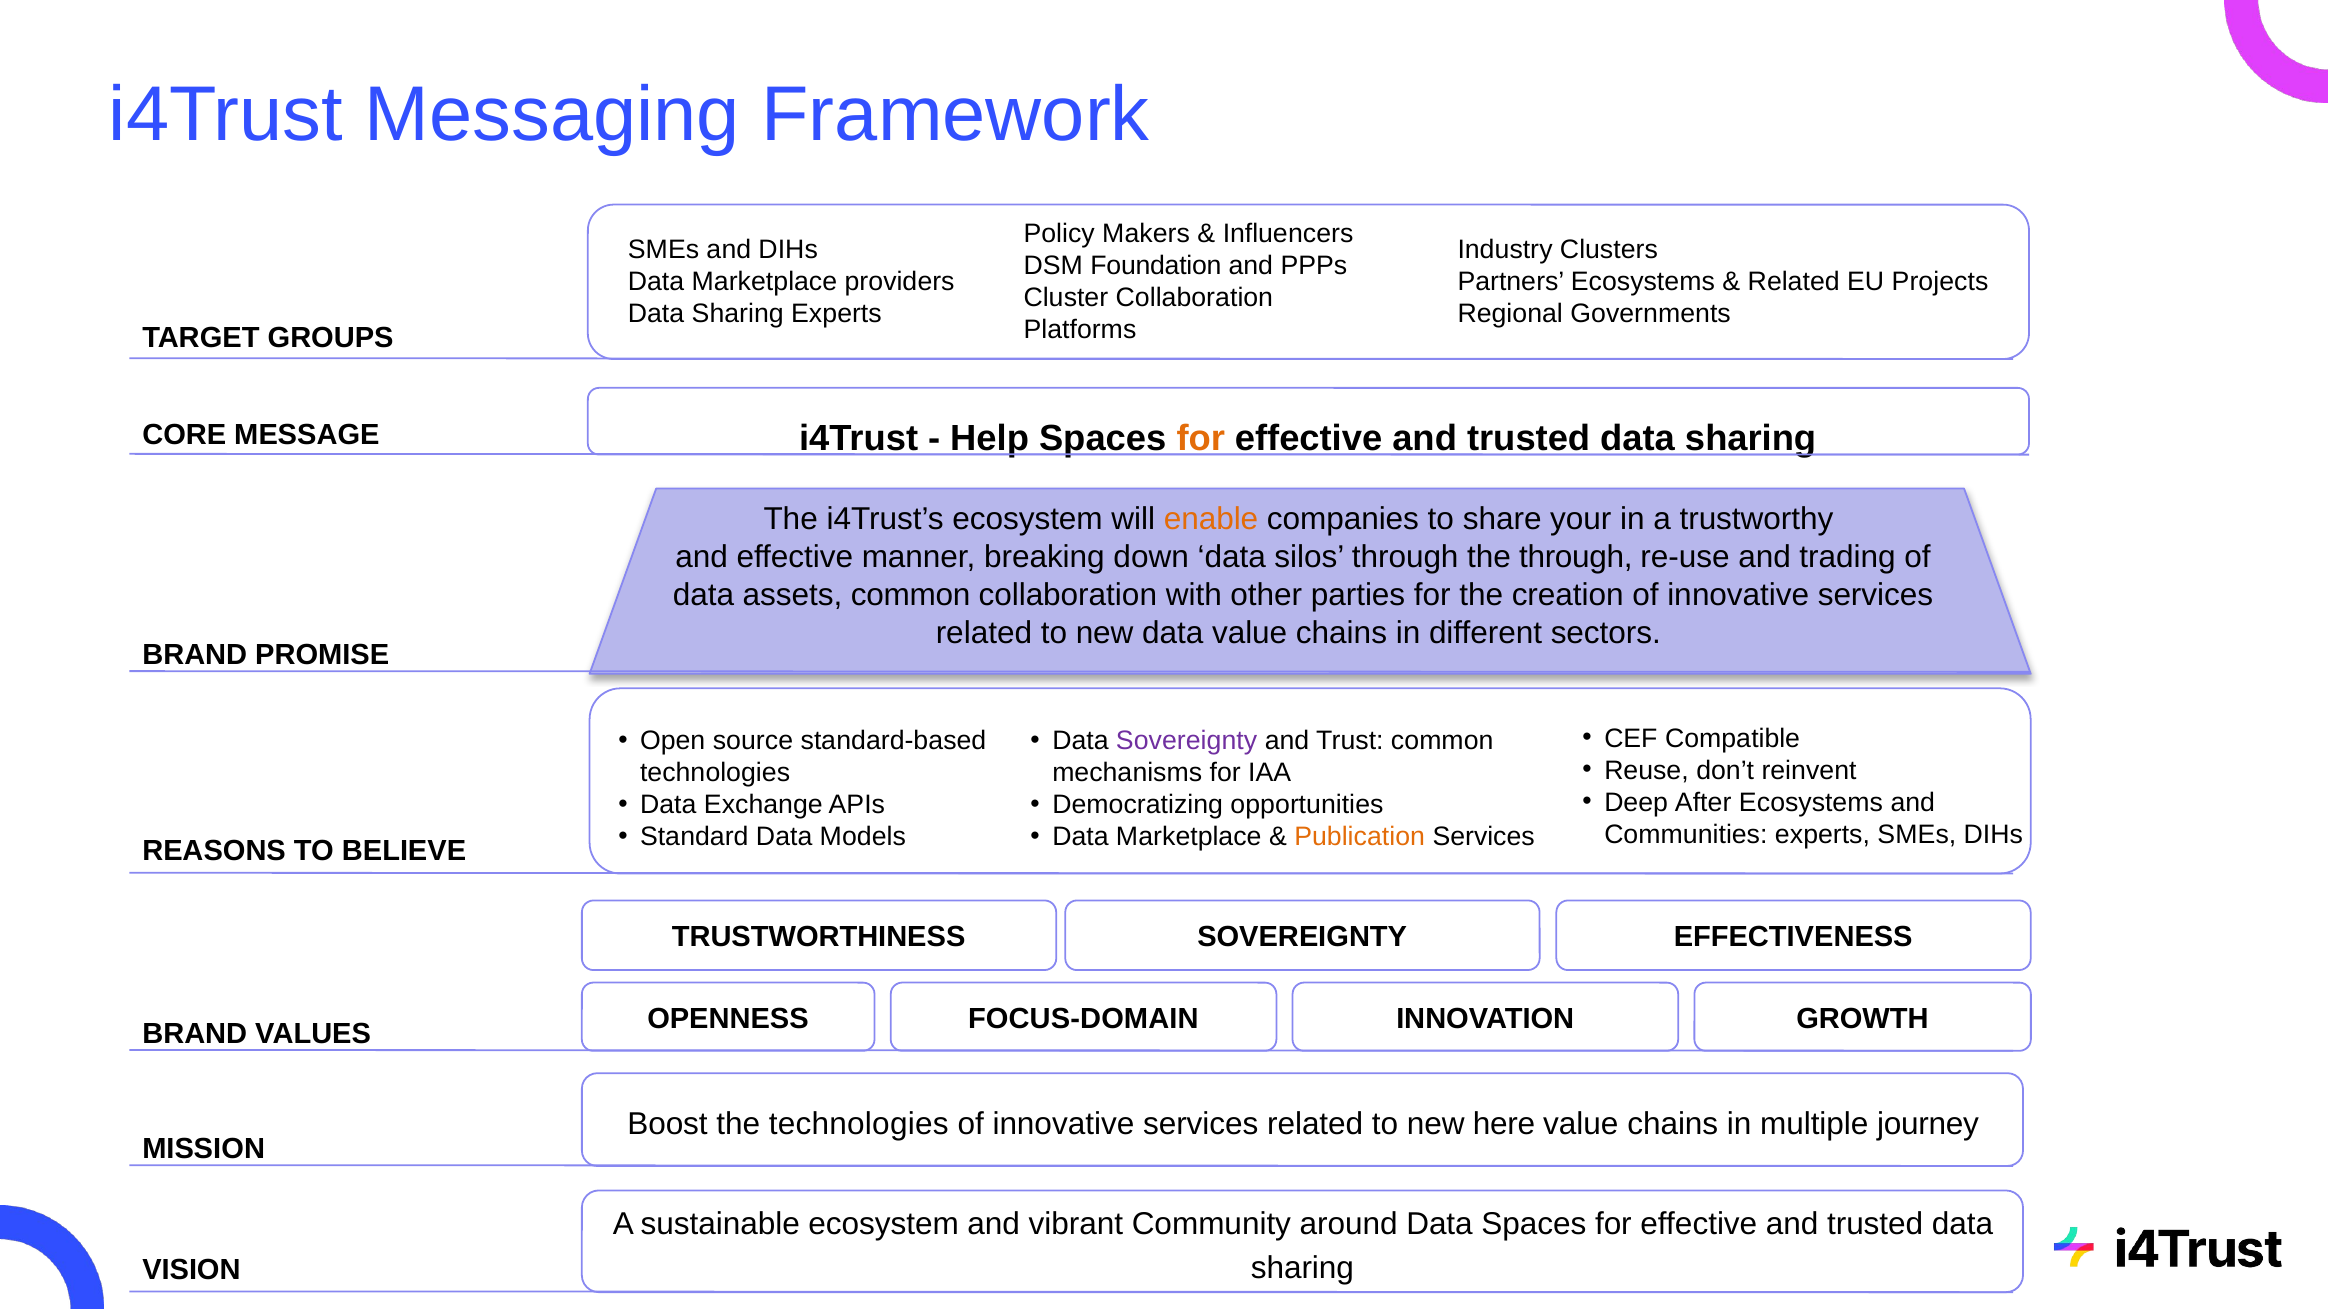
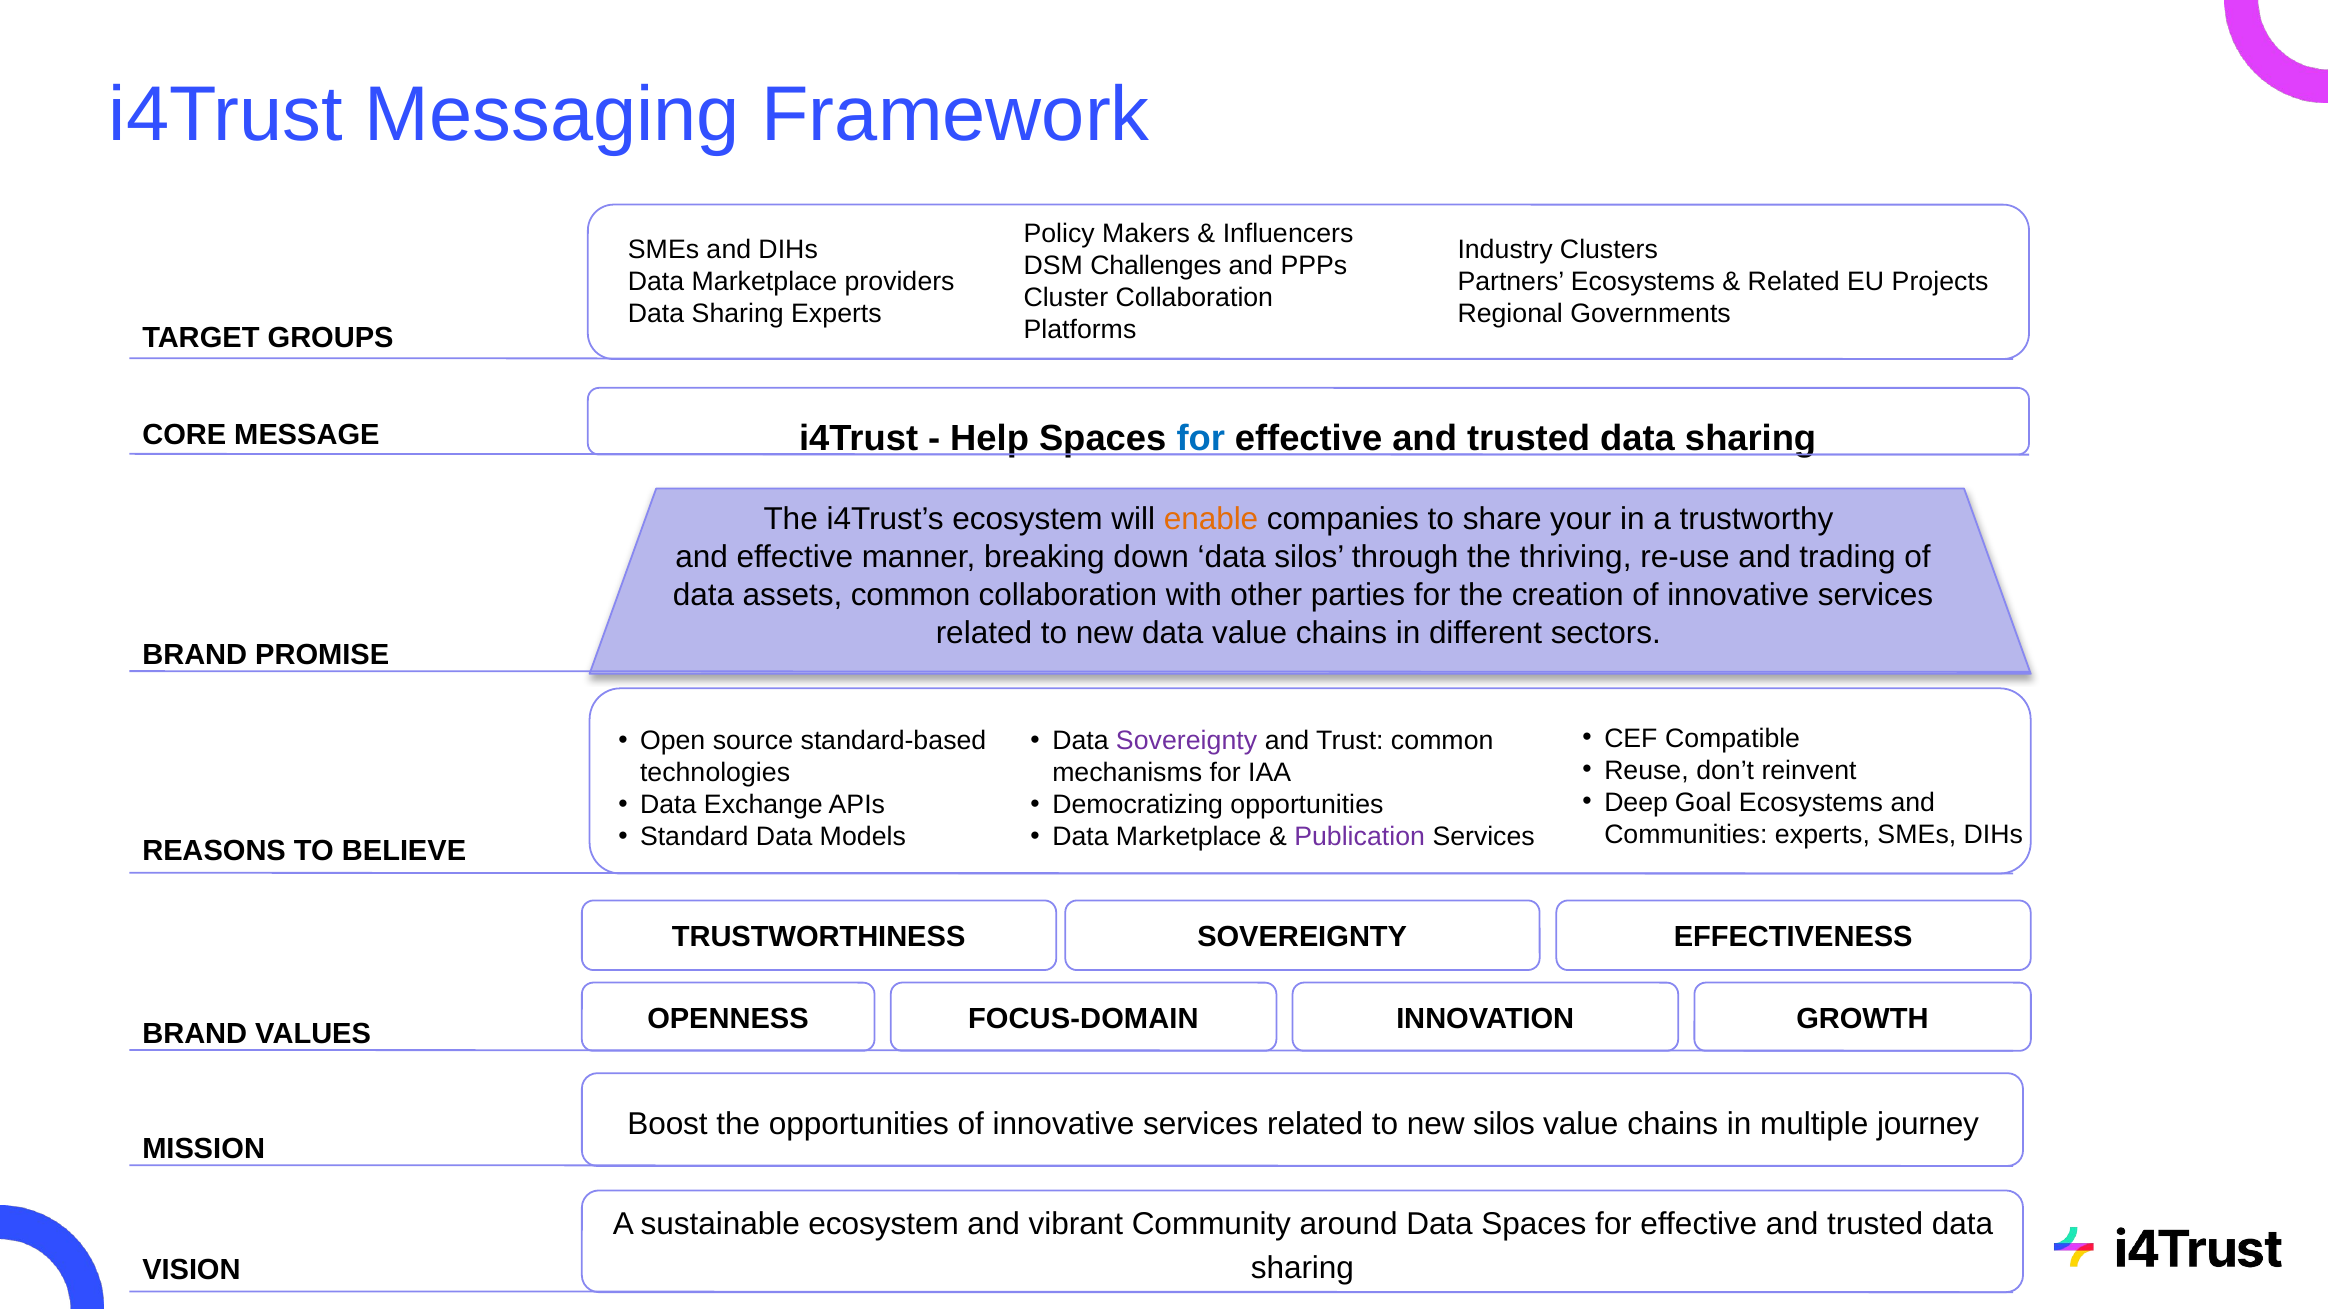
Foundation: Foundation -> Challenges (1156, 265)
for colour: orange -> blue (1201, 439)
the through: through -> thriving (1576, 557)
After: After -> Goal (1703, 803)
Publication colour: orange -> purple (1360, 837)
the technologies: technologies -> opportunities (859, 1125)
new here: here -> silos (1504, 1125)
